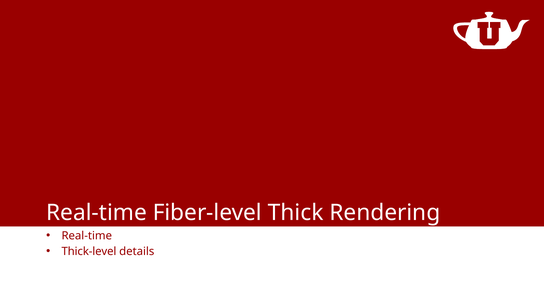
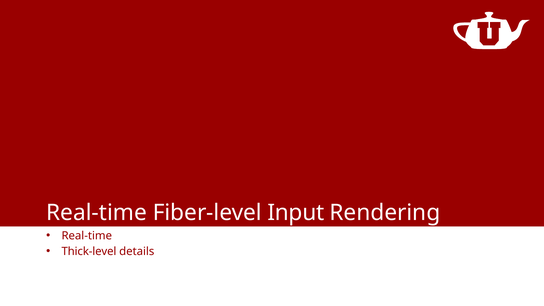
Thick: Thick -> Input (296, 213)
